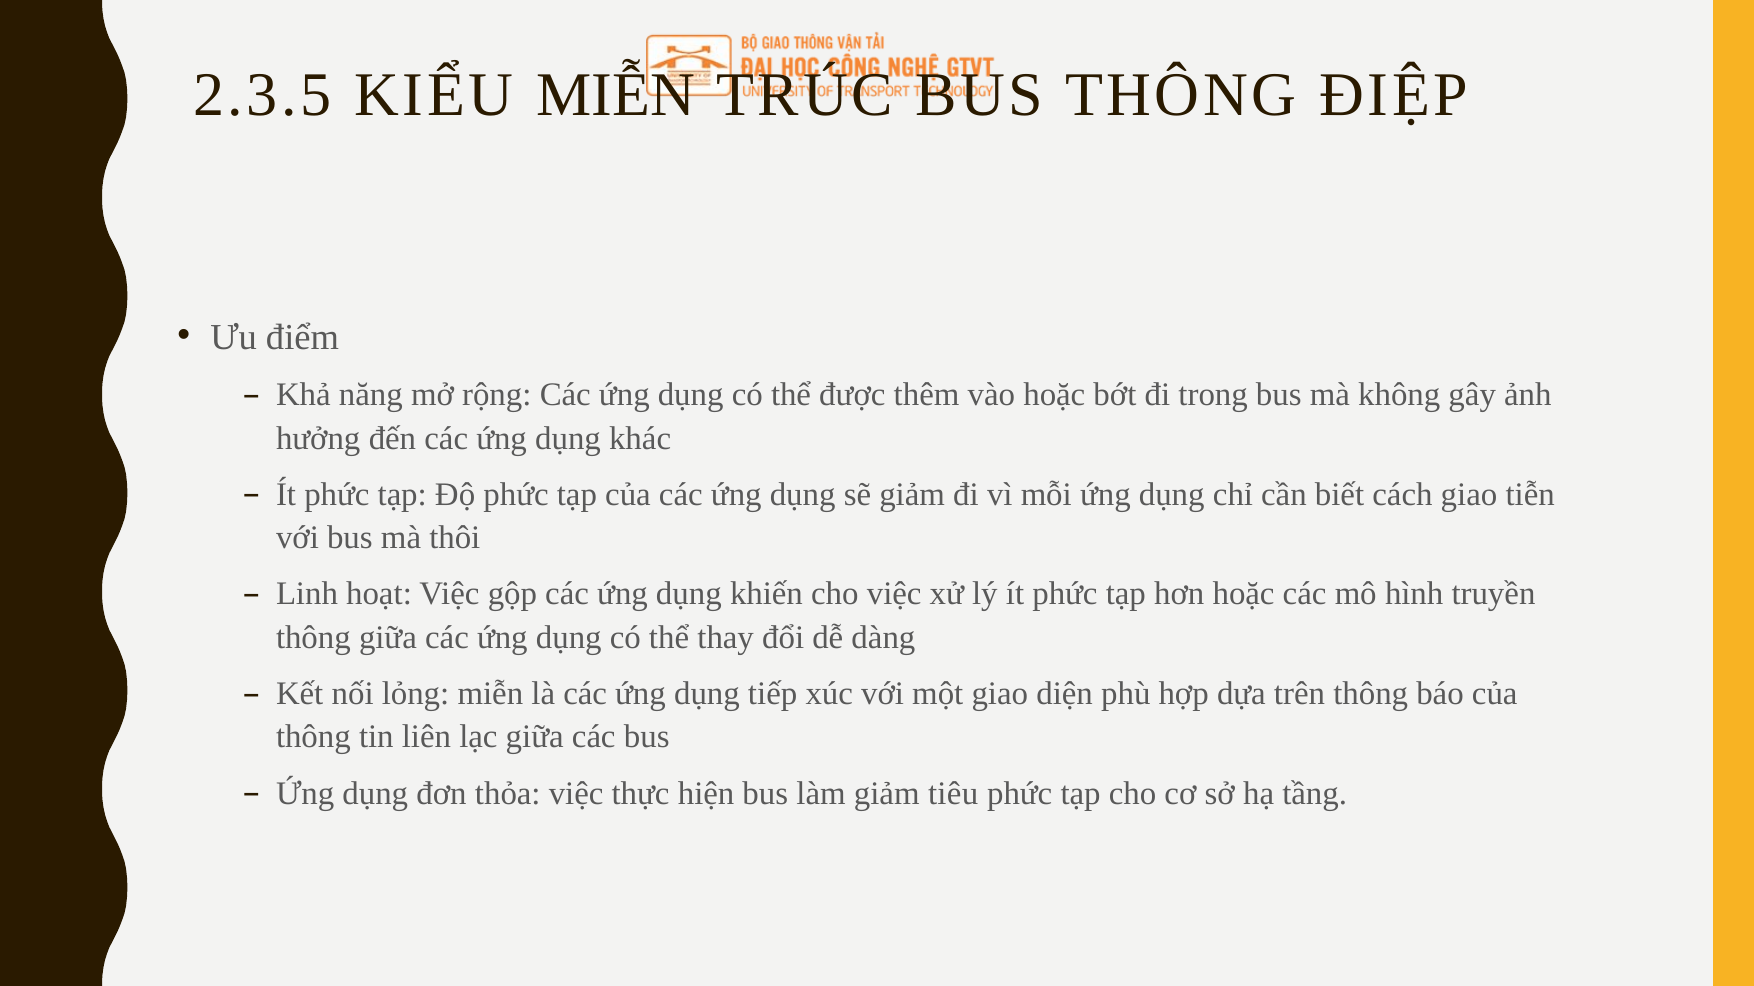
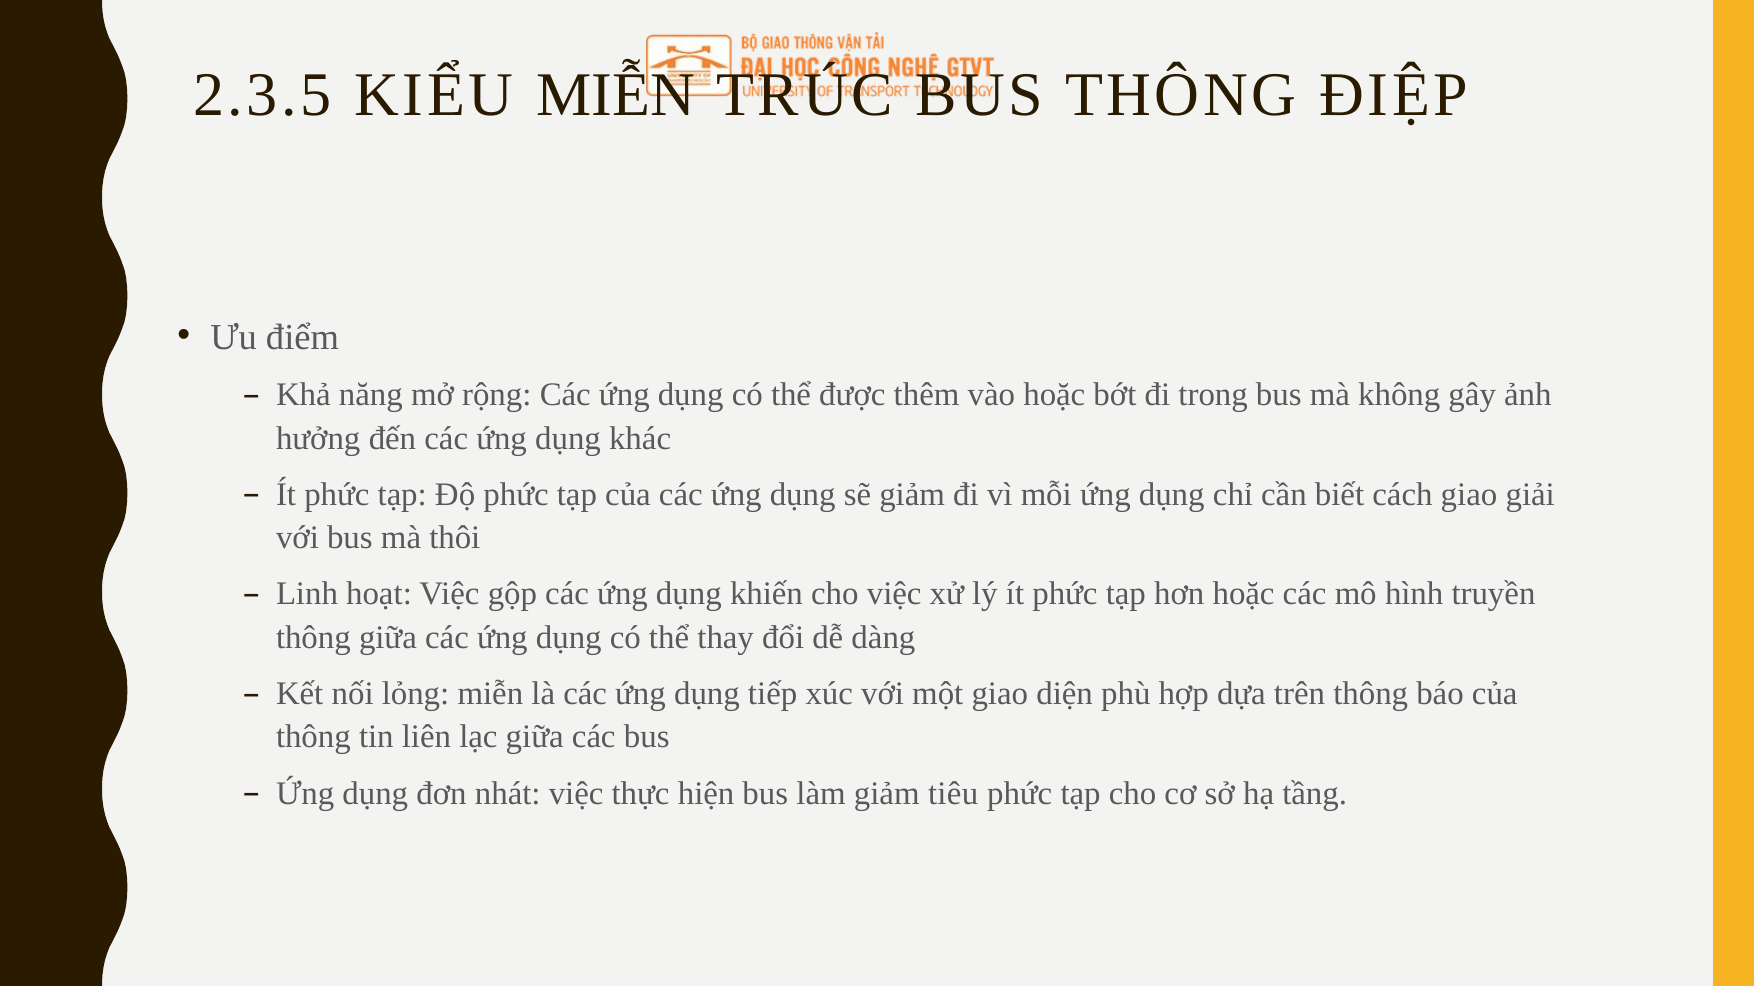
tiễn: tiễn -> giải (1530, 495)
thỏa: thỏa -> nhát (508, 794)
